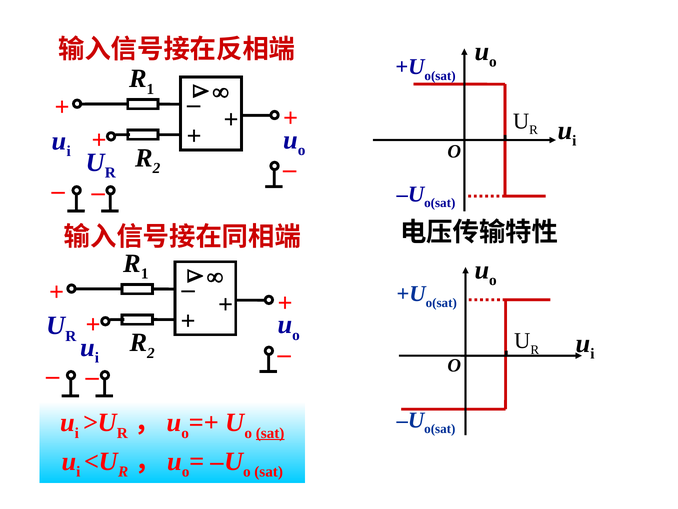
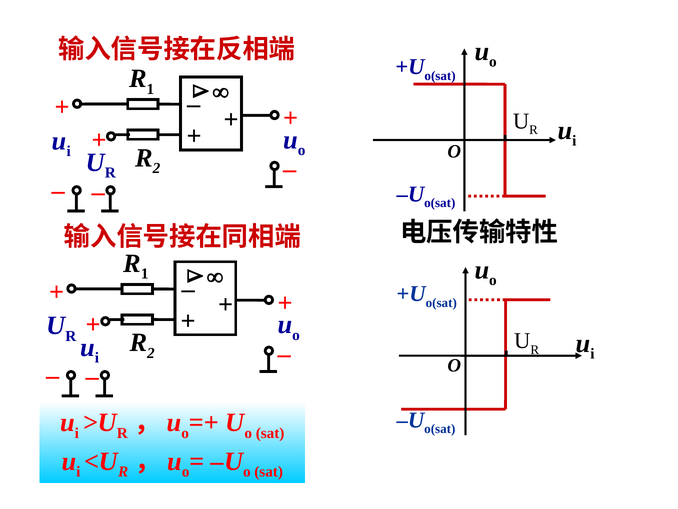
sat underline: present -> none (270, 433)
